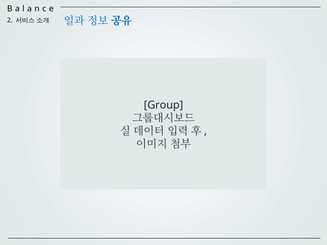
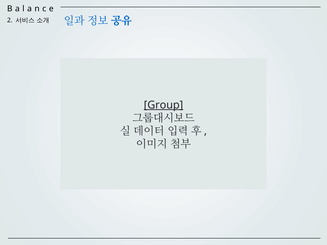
Group underline: none -> present (163, 105)
